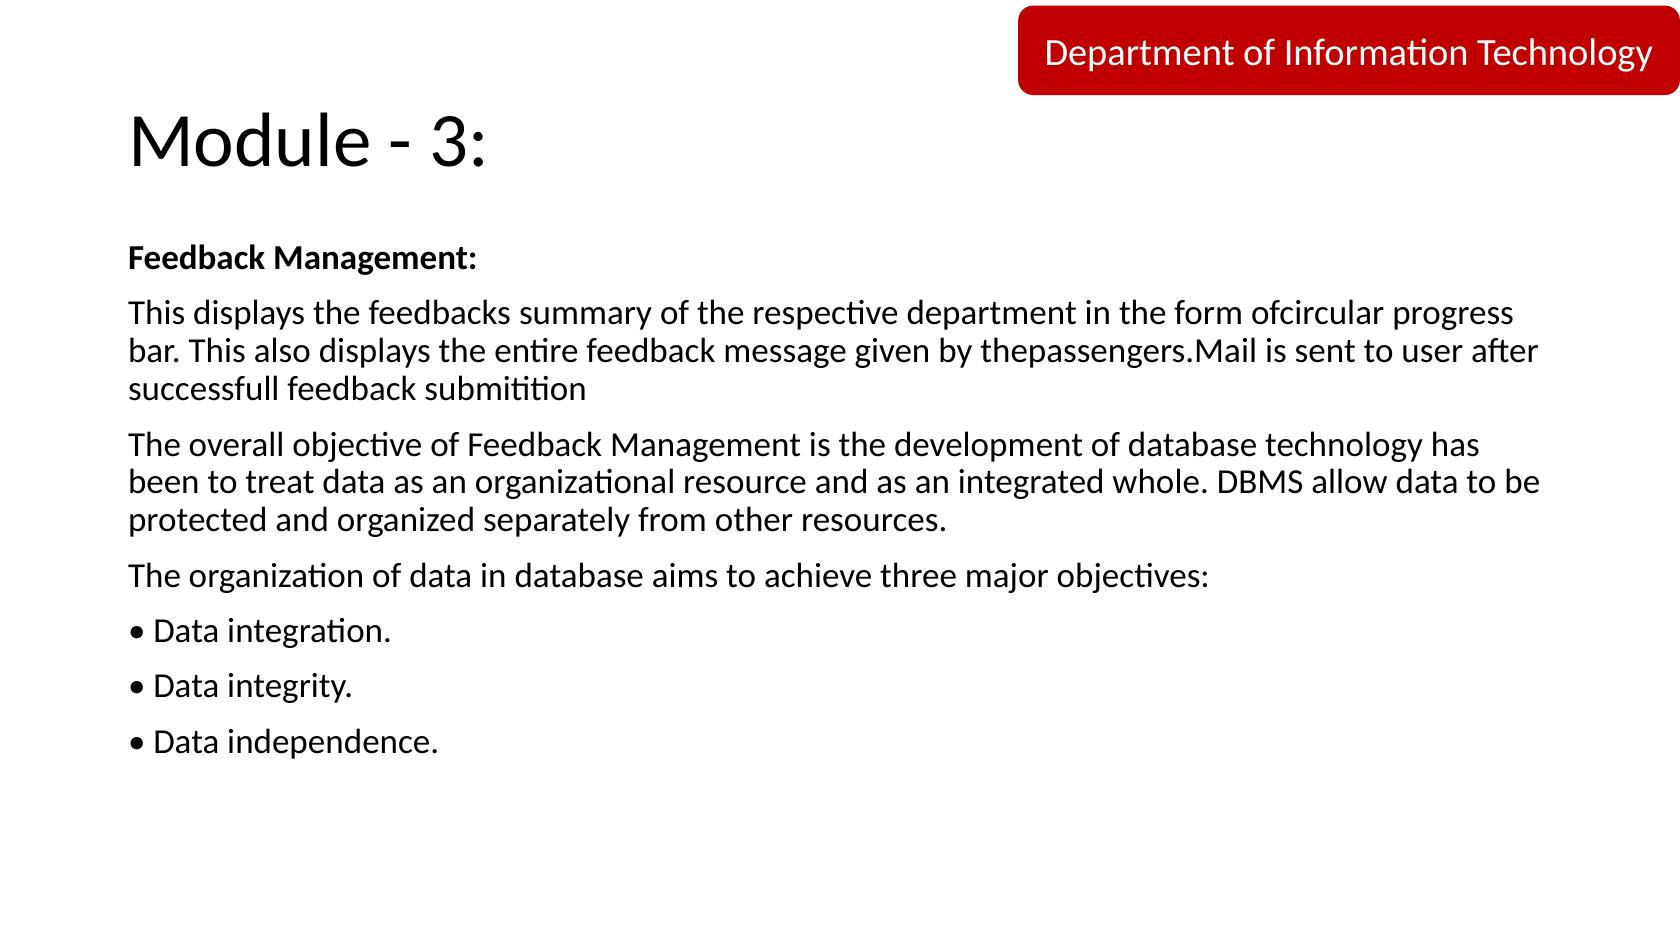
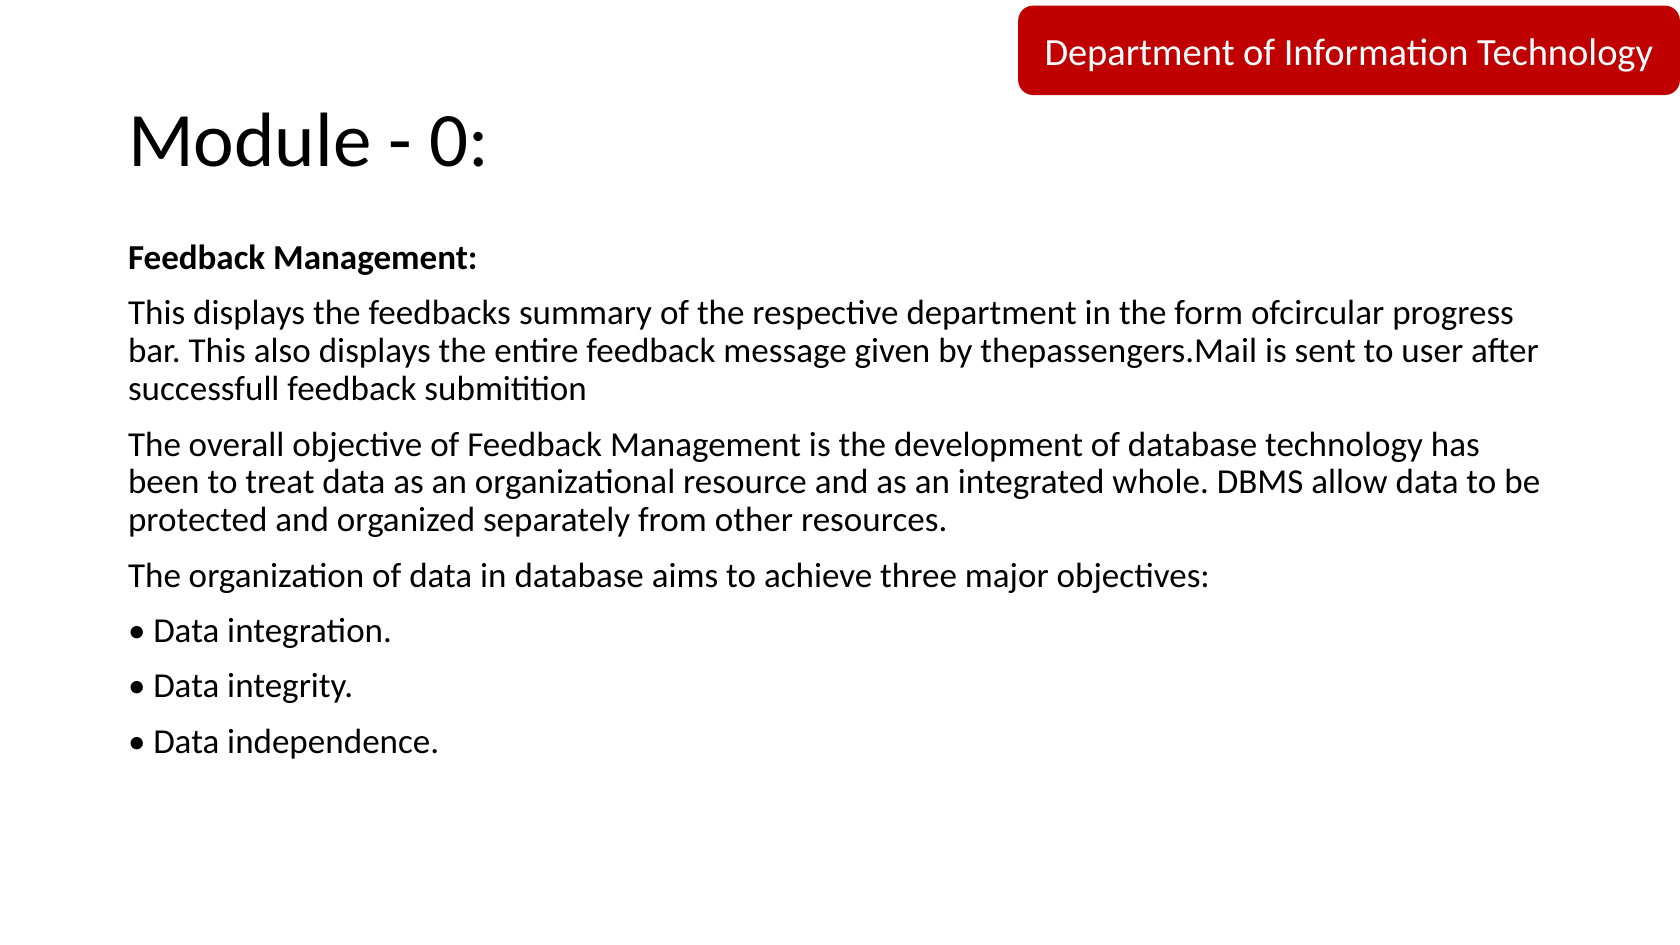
3: 3 -> 0 (459, 141)
